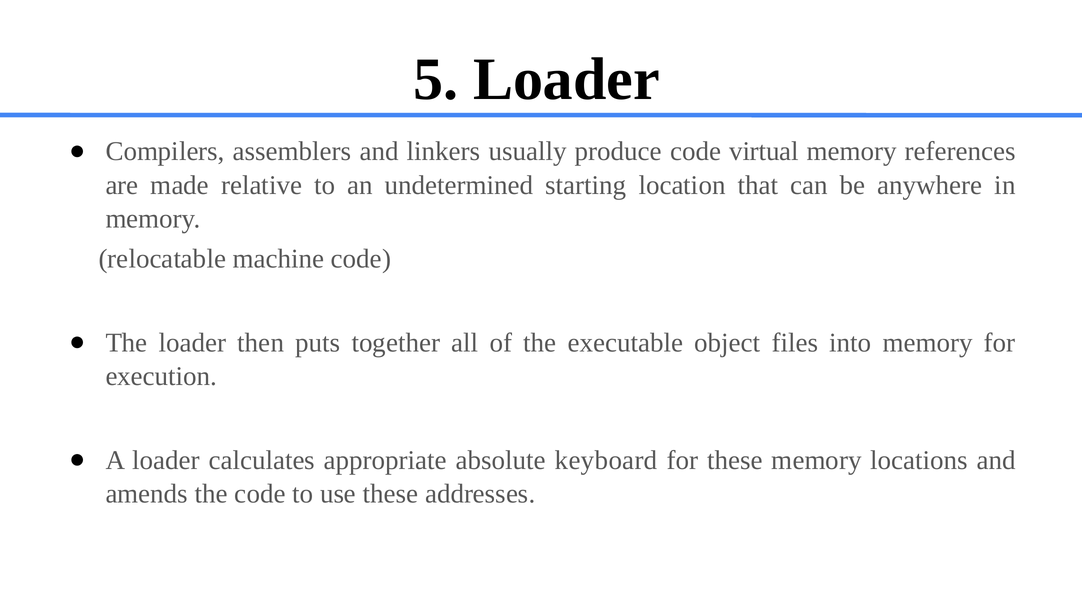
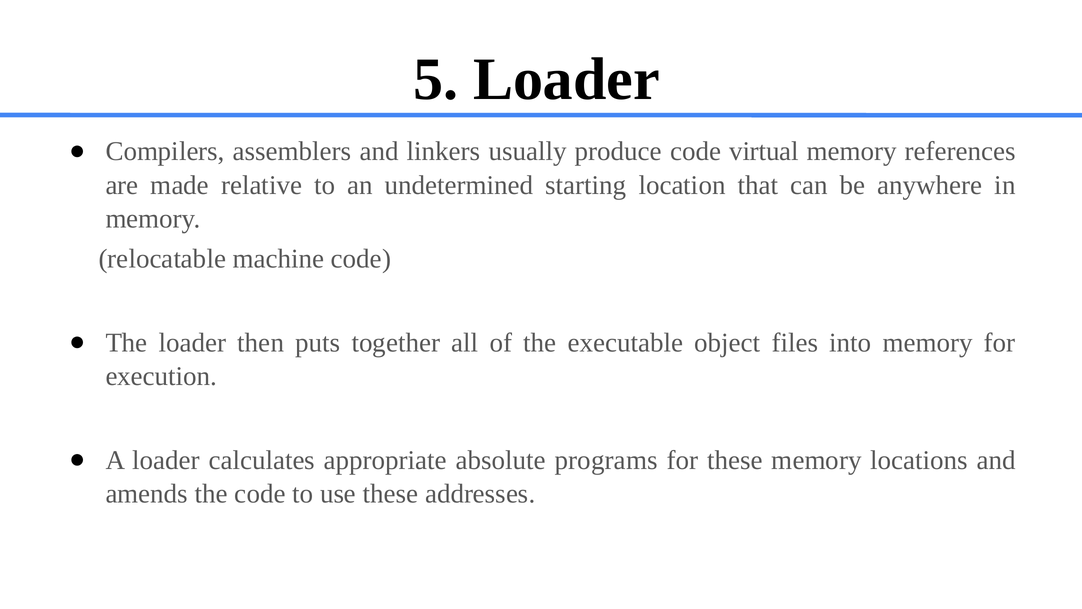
keyboard: keyboard -> programs (606, 460)
